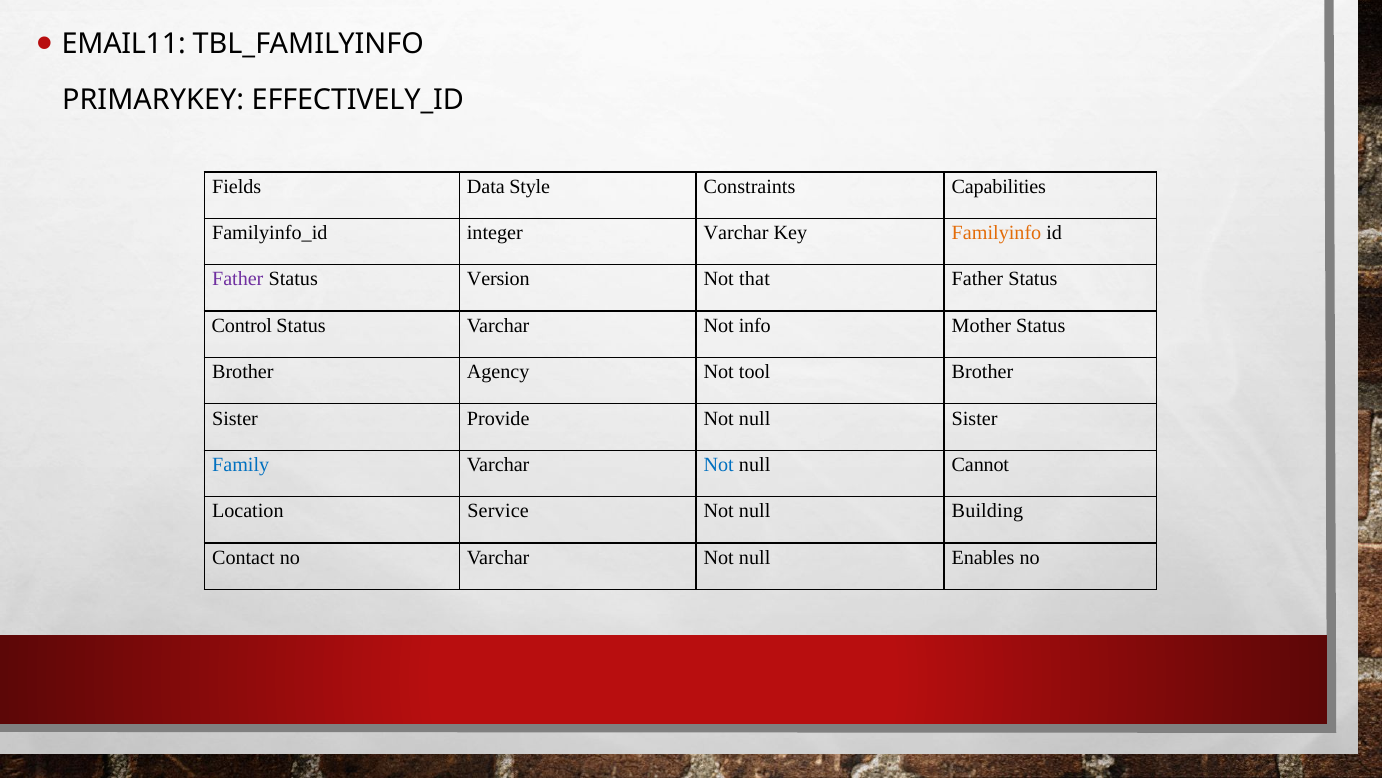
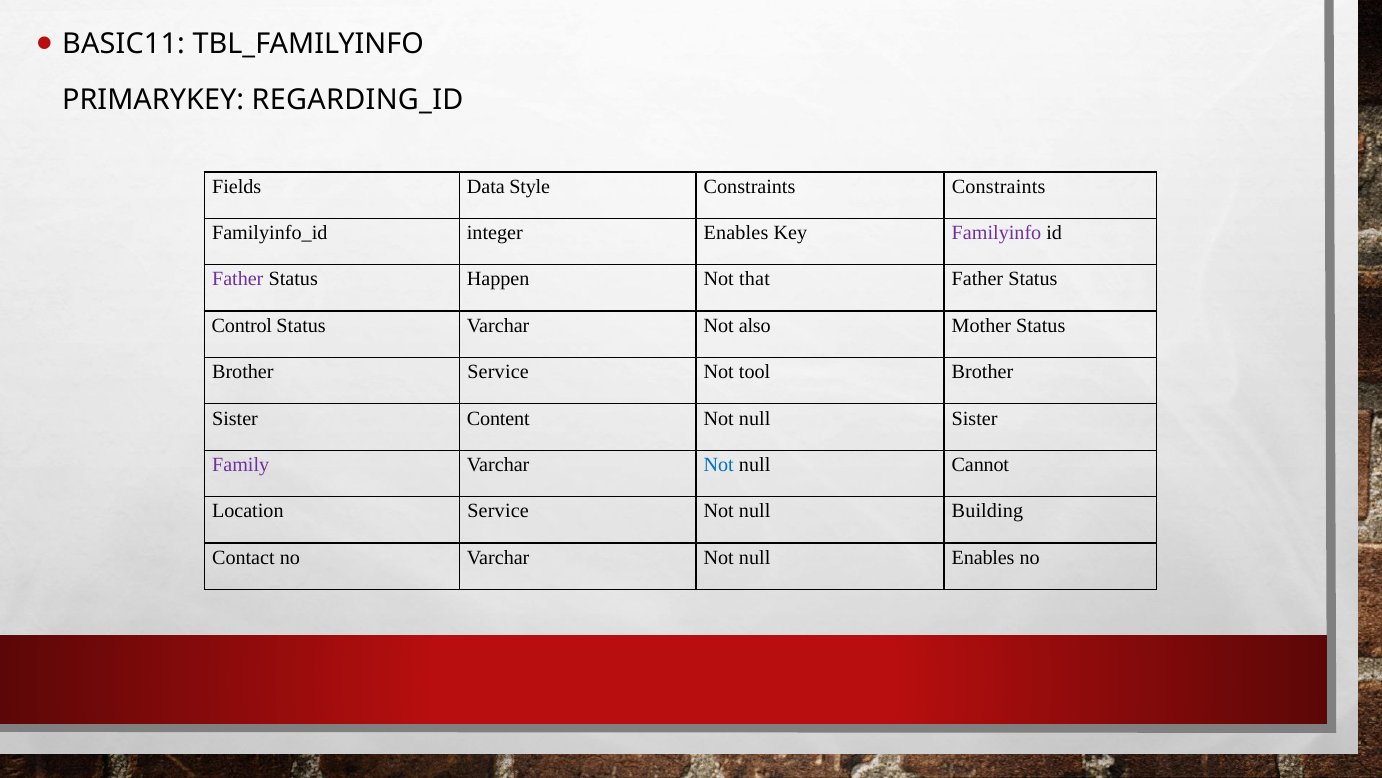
EMAIL11: EMAIL11 -> BASIC11 (124, 44)
EFFECTIVELY_ID: EFFECTIVELY_ID -> REGARDING_ID (358, 100)
Constraints Capabilities: Capabilities -> Constraints (999, 186)
integer Varchar: Varchar -> Enables (736, 233)
Familyinfo colour: orange -> purple (997, 233)
Version: Version -> Happen (498, 279)
info: info -> also (755, 325)
Brother Agency: Agency -> Service (498, 372)
Provide: Provide -> Content (498, 418)
Family colour: blue -> purple (241, 465)
